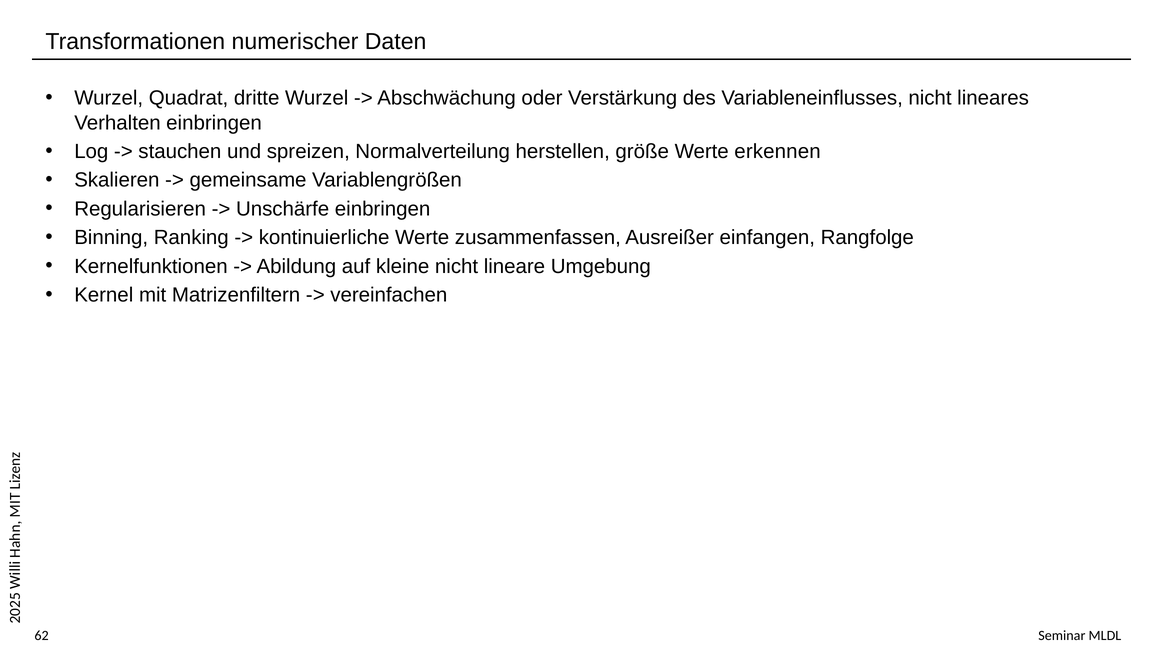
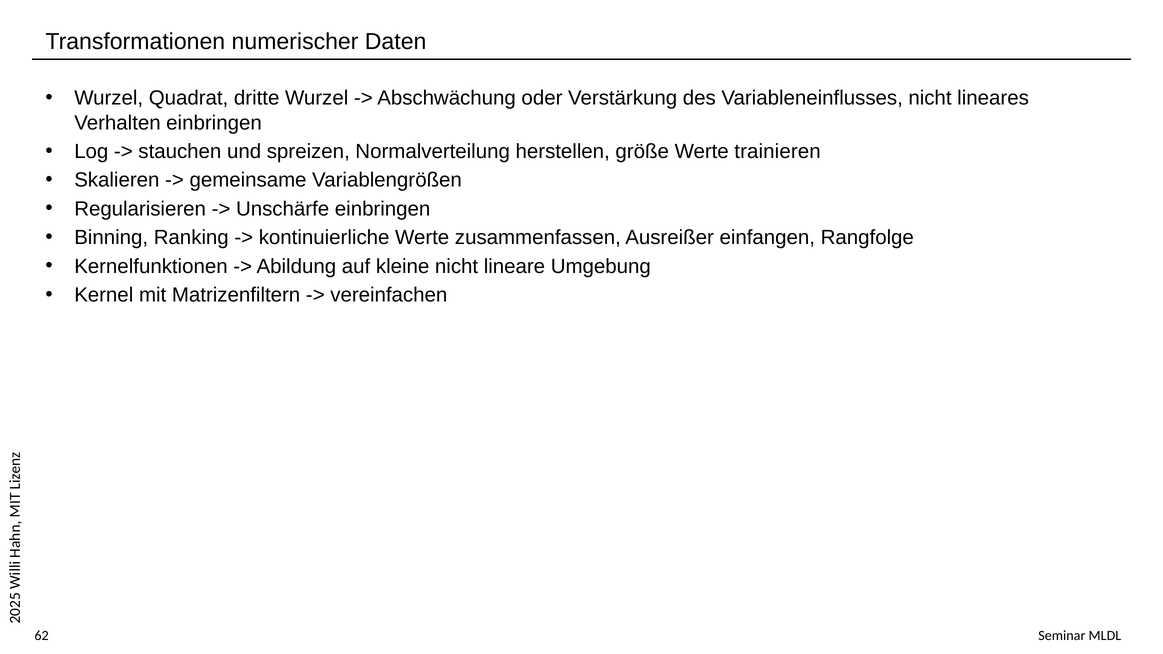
erkennen: erkennen -> trainieren (778, 152)
